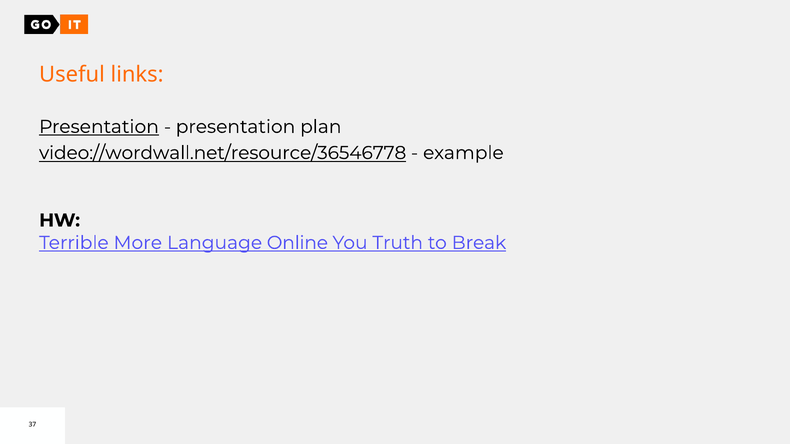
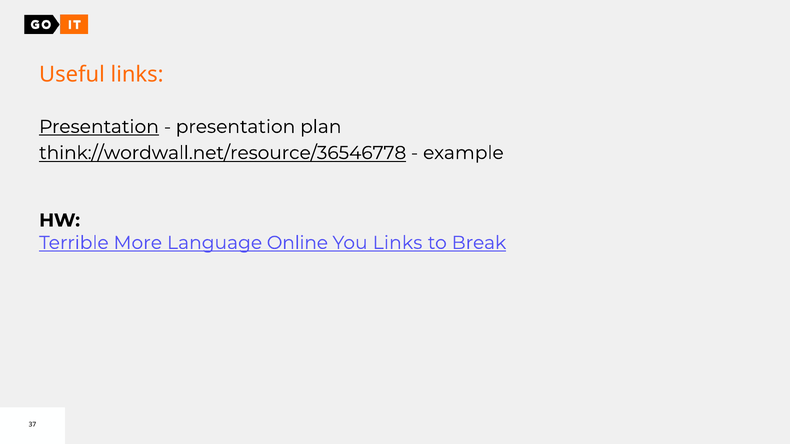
video://wordwall.net/resource/36546778: video://wordwall.net/resource/36546778 -> think://wordwall.net/resource/36546778 (223, 153)
You Truth: Truth -> Links (398, 243)
